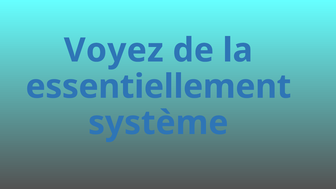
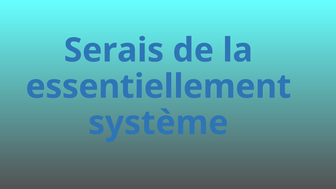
Voyez: Voyez -> Serais (114, 50)
